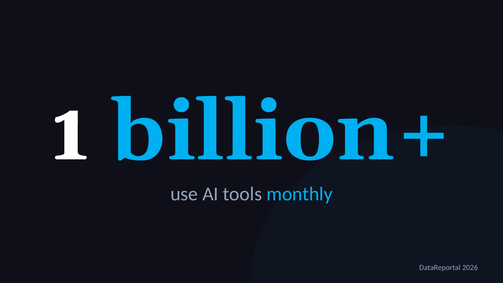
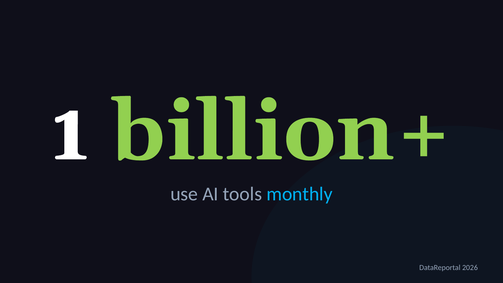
billion+ colour: light blue -> light green (283, 132)
